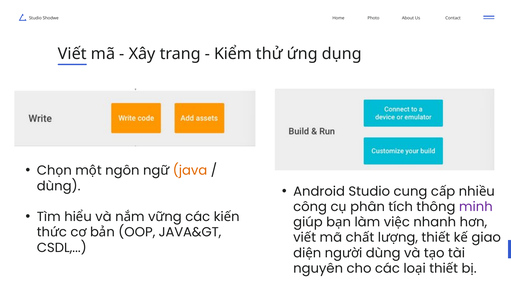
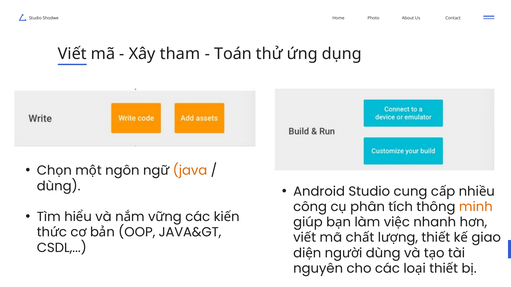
trang: trang -> tham (180, 54)
Kiểm: Kiểm -> Toán (233, 54)
minh colour: purple -> orange (476, 207)
